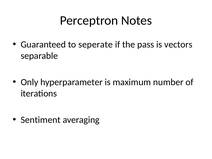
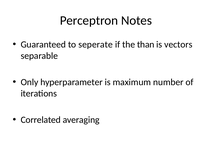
pass: pass -> than (146, 44)
Sentiment: Sentiment -> Correlated (41, 120)
